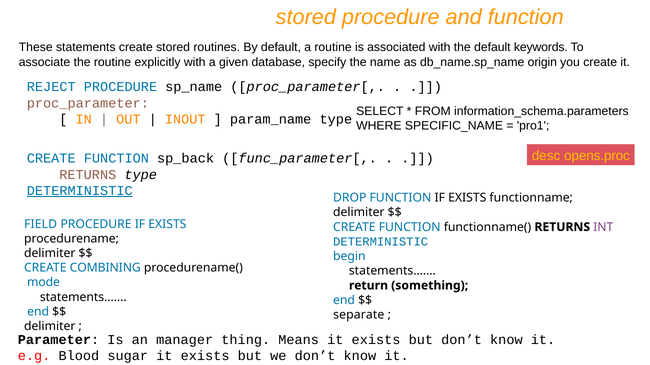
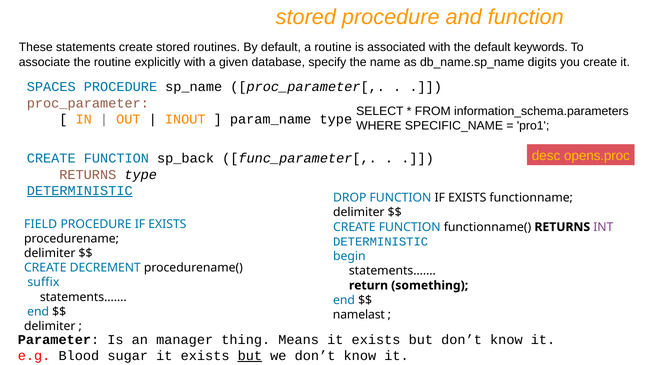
origin: origin -> digits (542, 62)
REJECT: REJECT -> SPACES (51, 87)
COMBINING: COMBINING -> DECREMENT (105, 268)
mode: mode -> suffix (43, 283)
separate: separate -> namelast (359, 315)
but underline: none -> present (250, 356)
